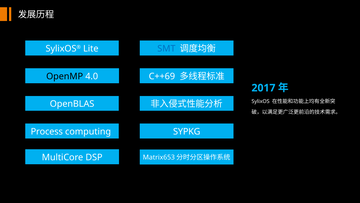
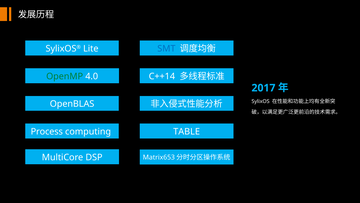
OpenMP colour: black -> green (65, 76)
C++69: C++69 -> C++14 (162, 76)
SYPKG: SYPKG -> TABLE (187, 131)
